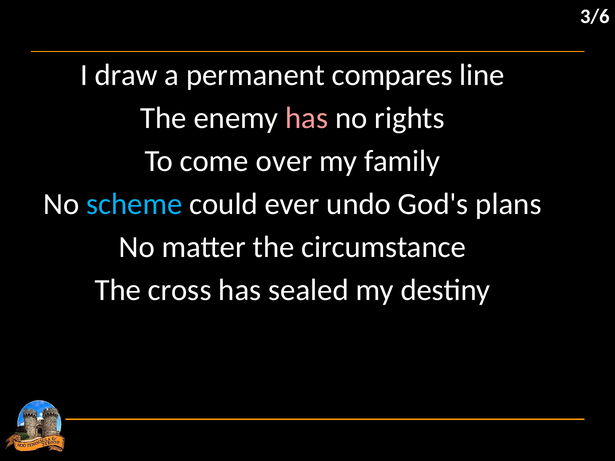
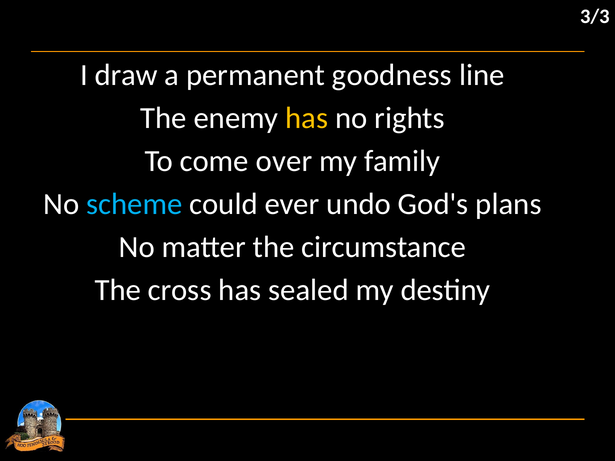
3/6: 3/6 -> 3/3 (595, 17)
compares: compares -> goodness (392, 75)
has colour: pink -> yellow (307, 118)
